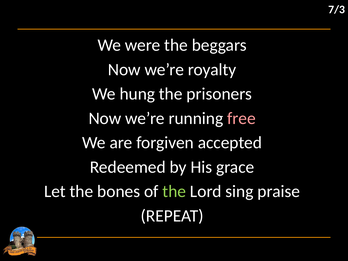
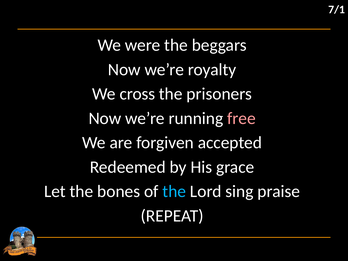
7/3: 7/3 -> 7/1 (337, 9)
hung: hung -> cross (137, 94)
the colour: light green -> light blue (174, 191)
